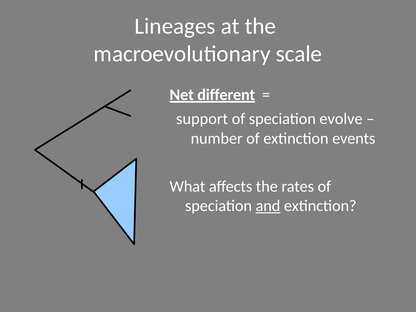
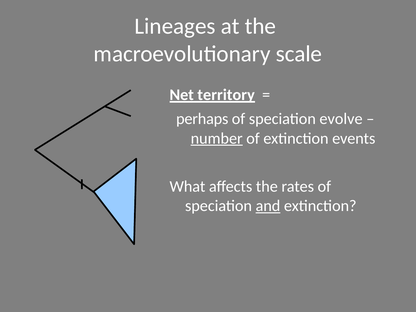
different: different -> territory (226, 95)
support: support -> perhaps (202, 119)
number underline: none -> present (217, 138)
